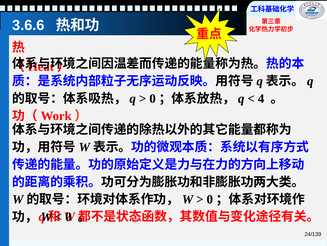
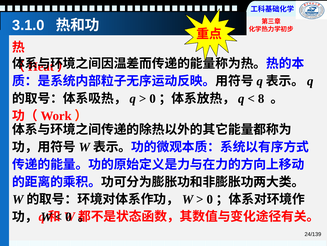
3.6.6: 3.6.6 -> 3.1.0 (28, 25)
4: 4 -> 8 (261, 98)
